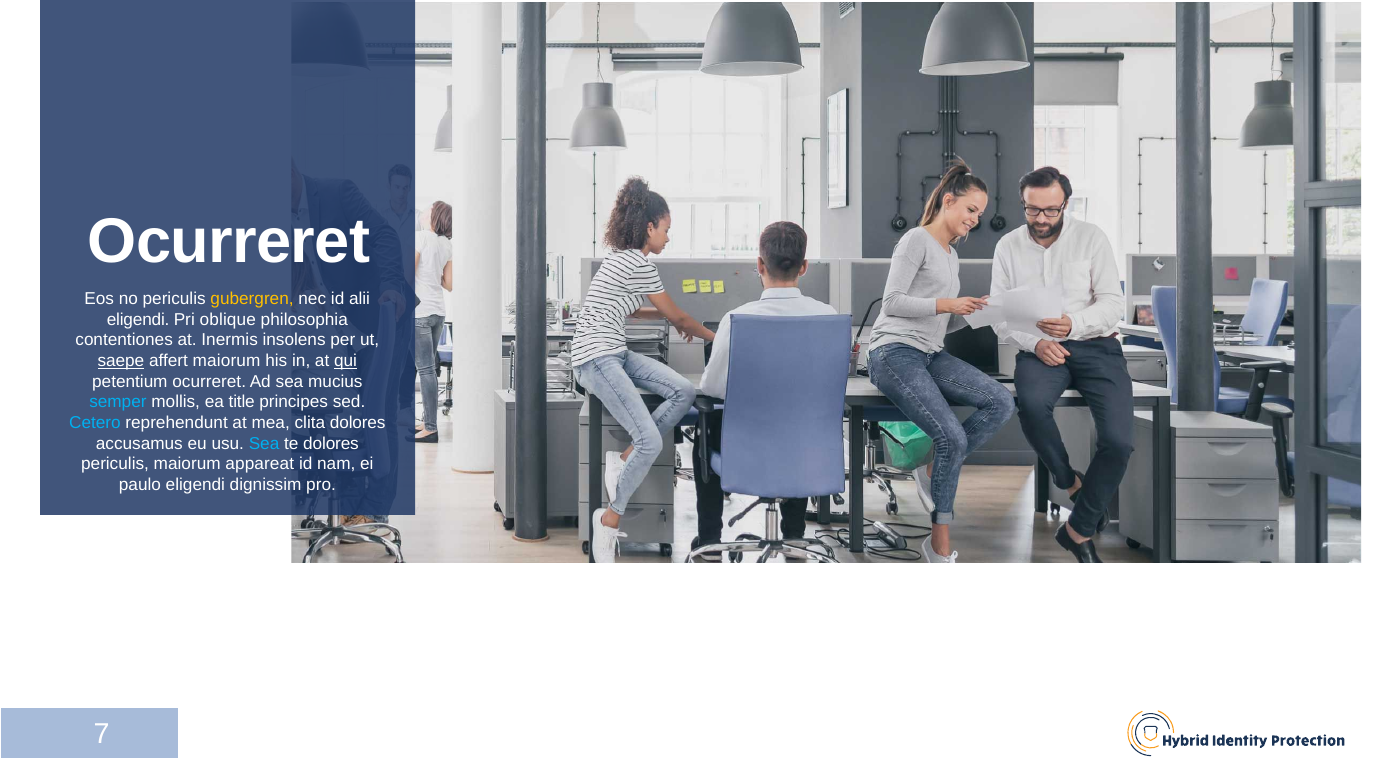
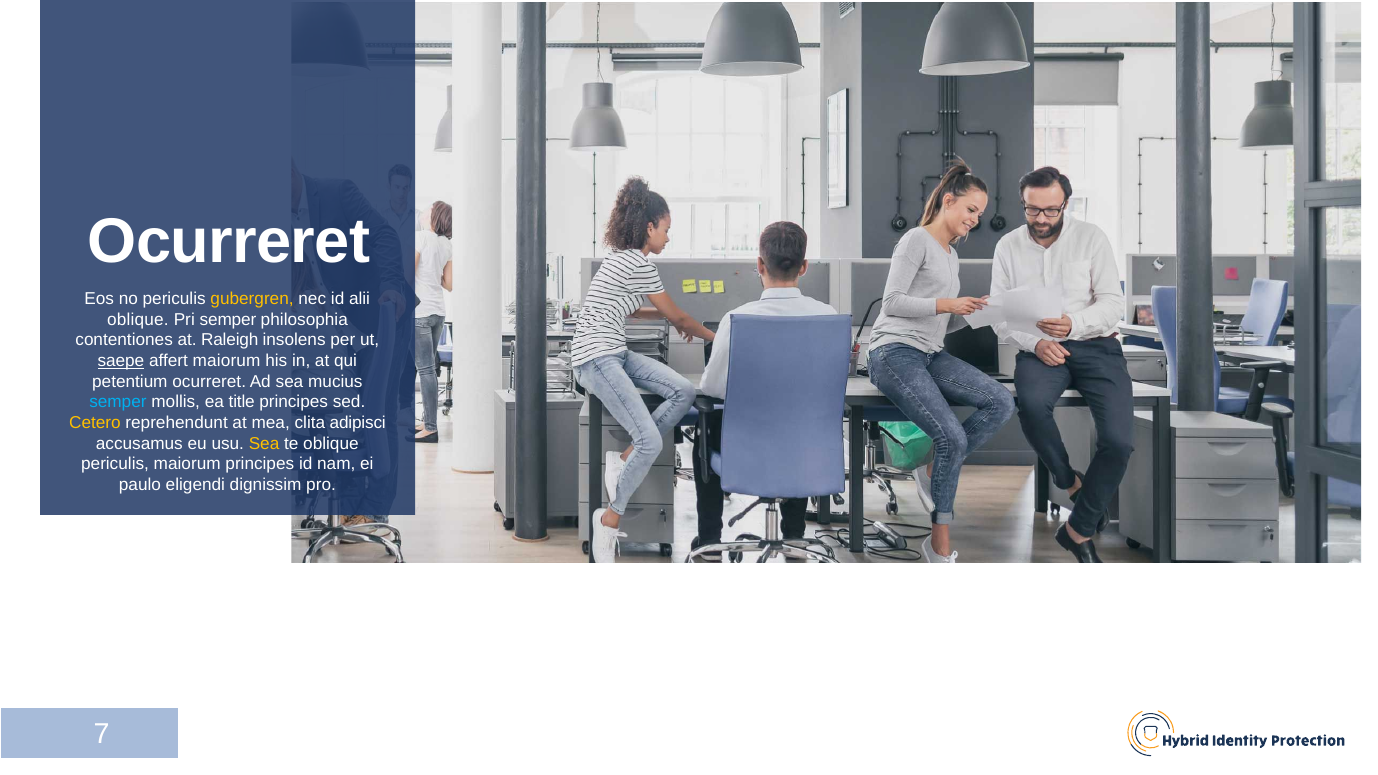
eligendi: eligendi -> oblique (138, 320)
Pri oblique: oblique -> semper (228, 320)
Inermis: Inermis -> Raleigh (230, 340)
qui underline: present -> none (346, 361)
Cetero colour: light blue -> yellow (95, 423)
clita dolores: dolores -> adipisci (358, 423)
Sea colour: light blue -> yellow (264, 444)
te dolores: dolores -> oblique (331, 444)
maiorum appareat: appareat -> principes (260, 464)
